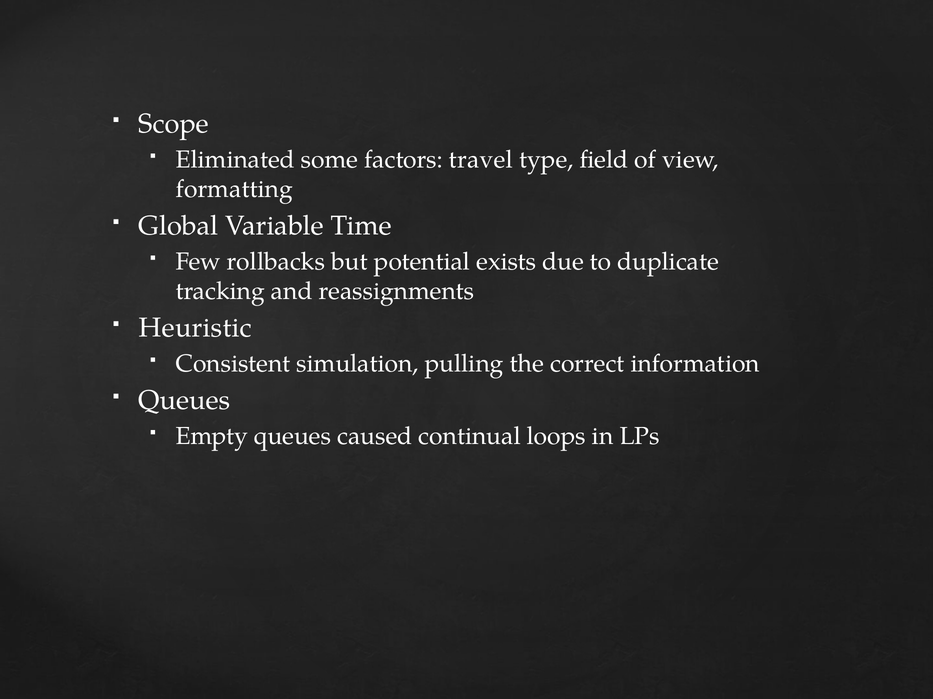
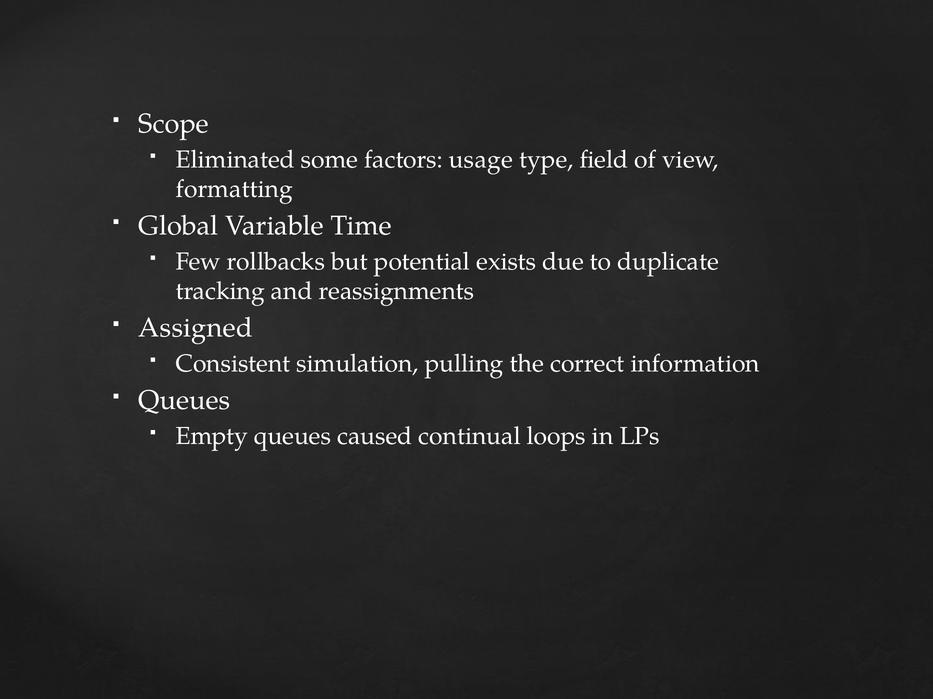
travel: travel -> usage (481, 160)
Heuristic: Heuristic -> Assigned (196, 328)
